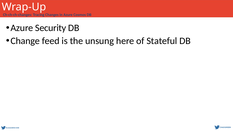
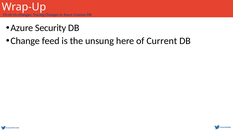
Stateful: Stateful -> Current (162, 41)
